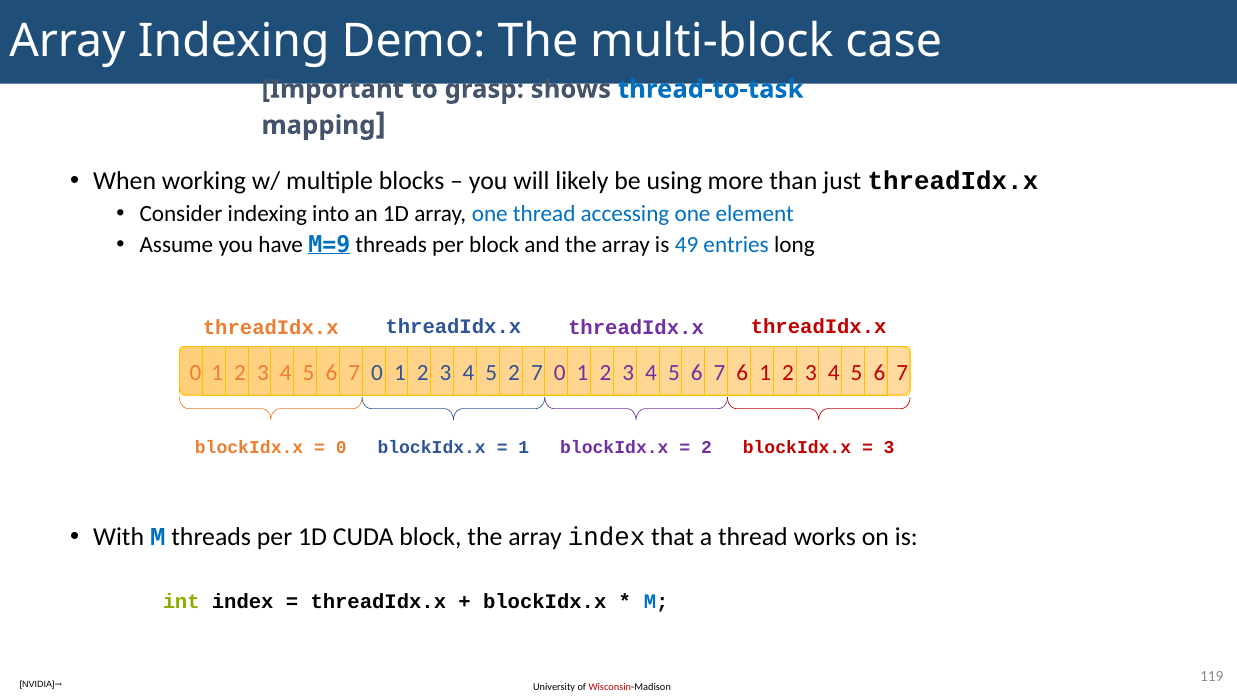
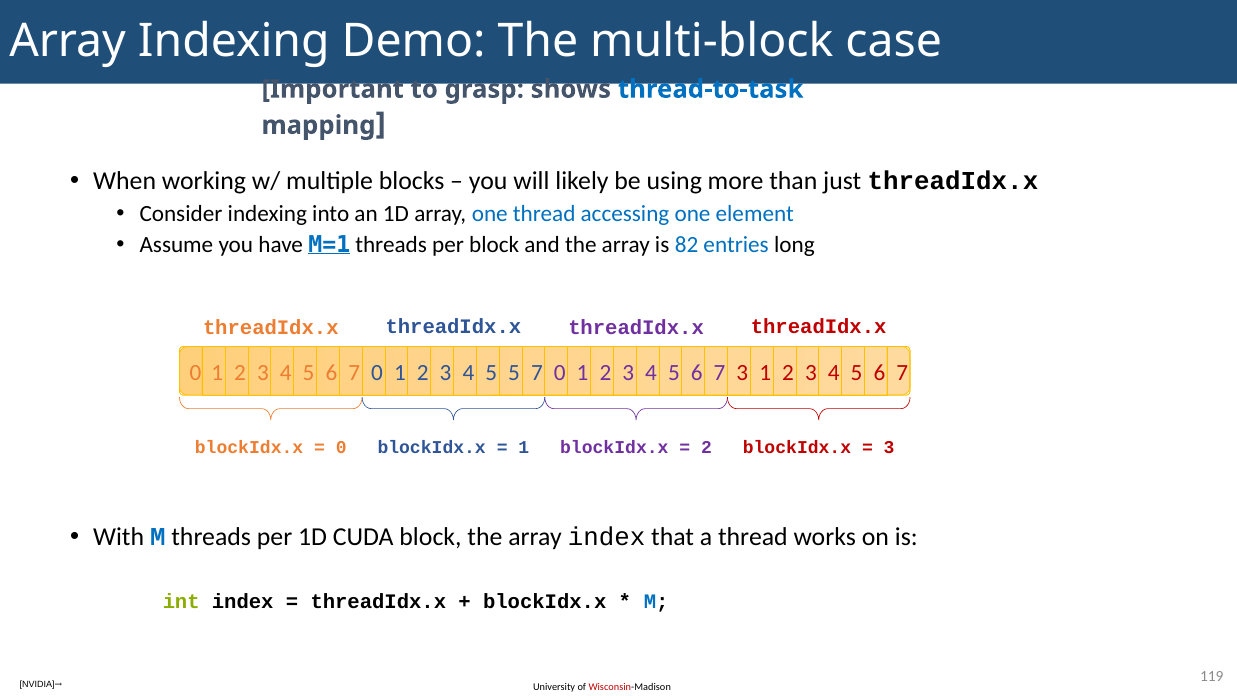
M=9: M=9 -> M=1 (329, 245)
49: 49 -> 82 (687, 245)
5 2: 2 -> 5 (514, 372)
7 6: 6 -> 3 (742, 372)
